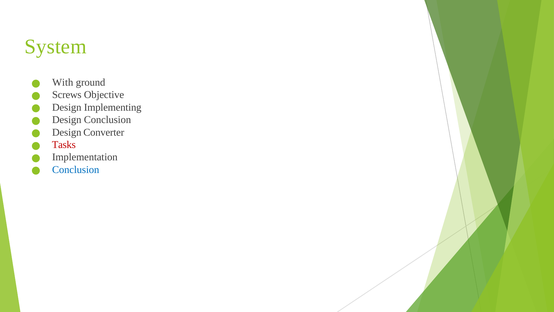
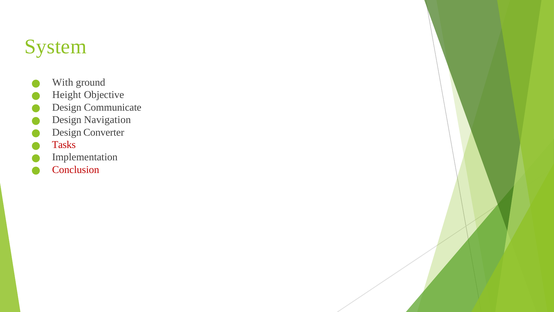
Screws: Screws -> Height (67, 95)
Implementing: Implementing -> Communicate (113, 107)
Design Conclusion: Conclusion -> Navigation (107, 120)
Conclusion colour: blue -> red (76, 169)
